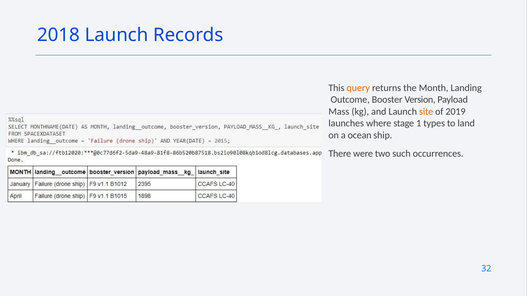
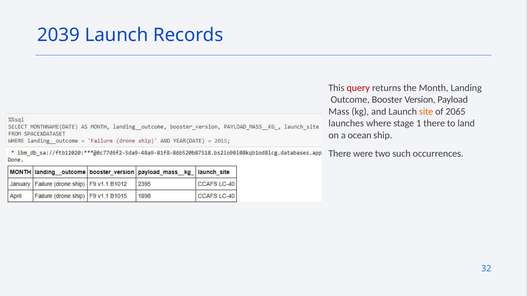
2018: 2018 -> 2039 (59, 35)
query colour: orange -> red (358, 88)
2019: 2019 -> 2065 (456, 112)
1 types: types -> there (434, 124)
